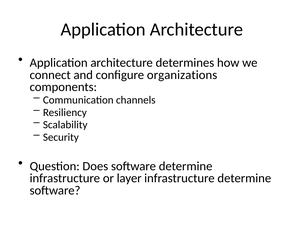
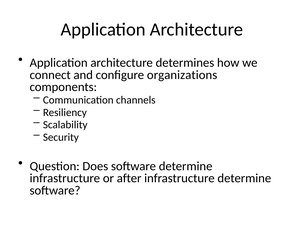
layer: layer -> after (129, 178)
